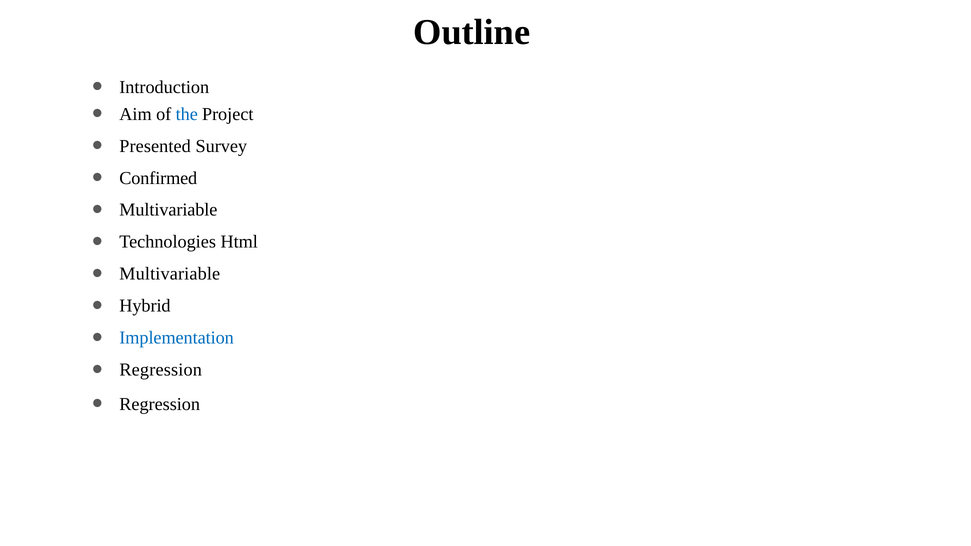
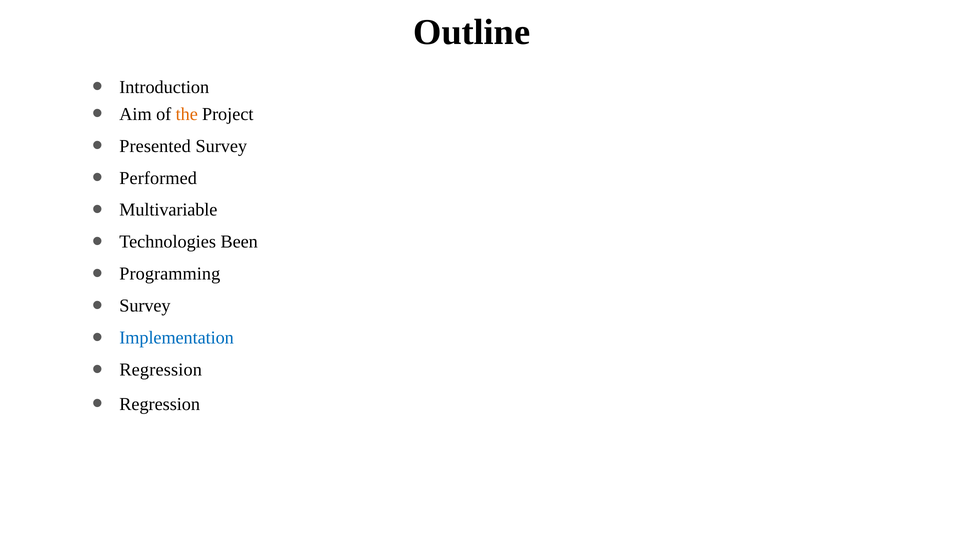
the colour: blue -> orange (187, 114)
Confirmed: Confirmed -> Performed (158, 178)
Html: Html -> Been (239, 242)
Multivariable: Multivariable -> Programming (170, 274)
Hybrid: Hybrid -> Survey (145, 306)
